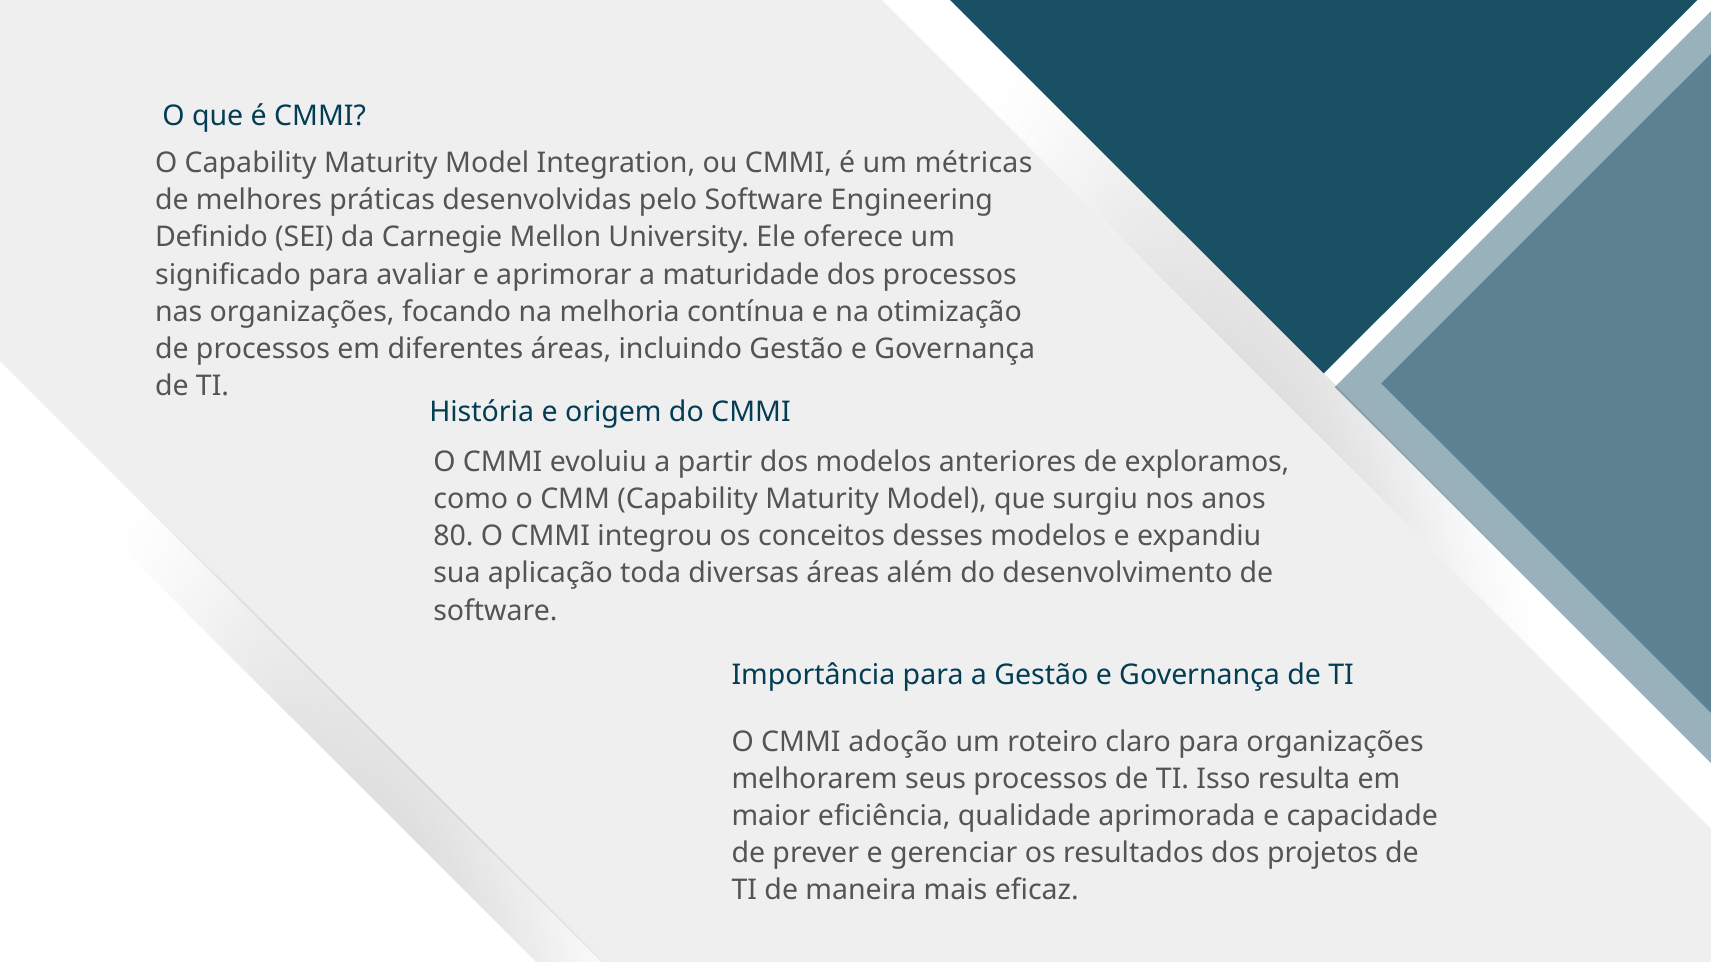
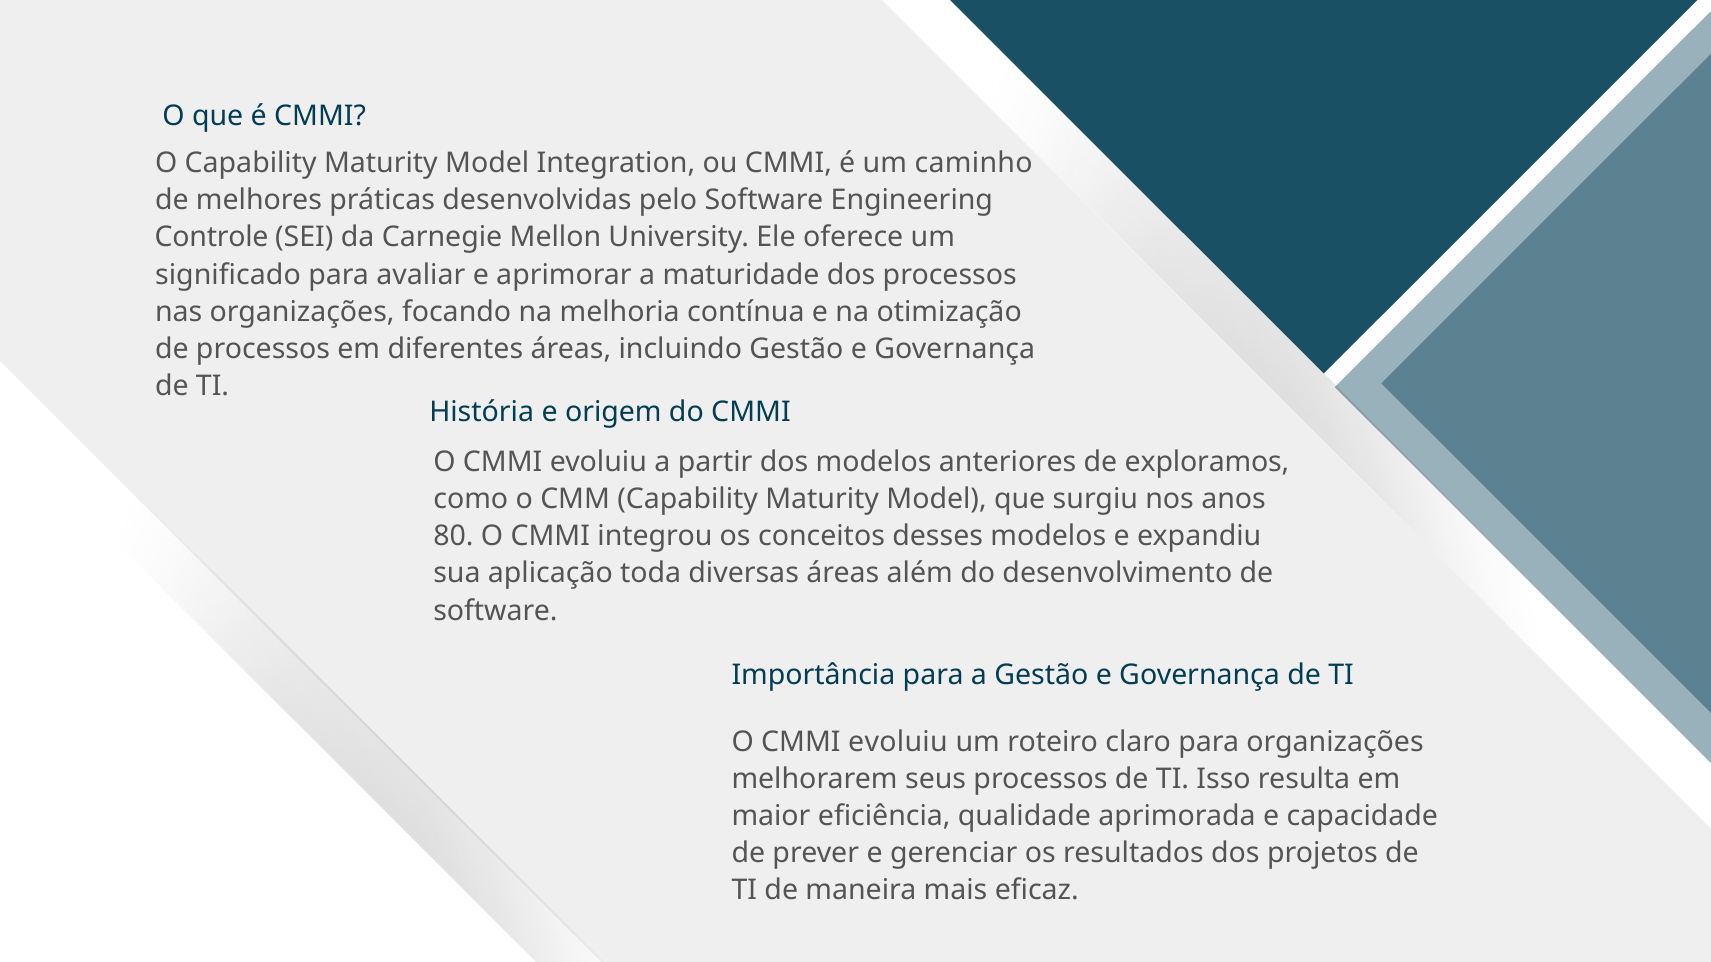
métricas: métricas -> caminho (974, 163)
Definido: Definido -> Controle (212, 238)
adoção: adoção -> evoluiu (898, 742)
